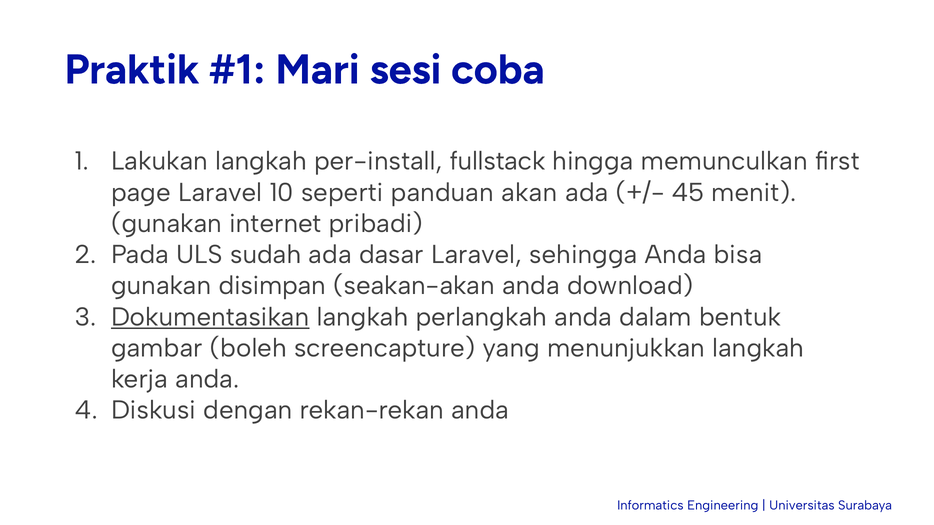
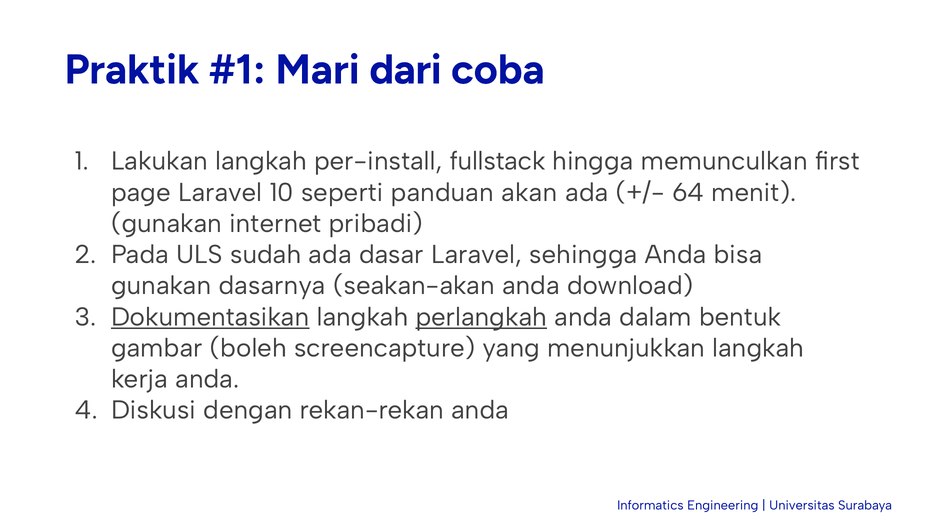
sesi: sesi -> dari (406, 70)
45: 45 -> 64 (688, 193)
disimpan: disimpan -> dasarnya (272, 286)
perlangkah underline: none -> present (481, 317)
